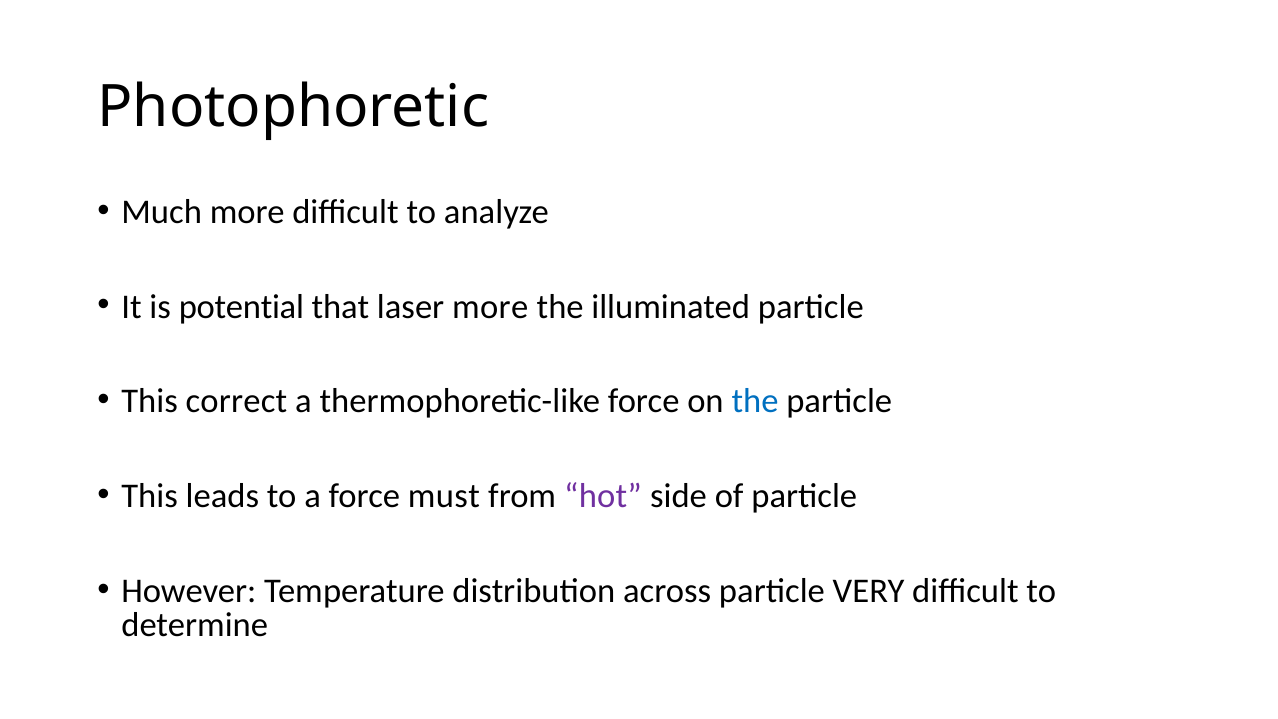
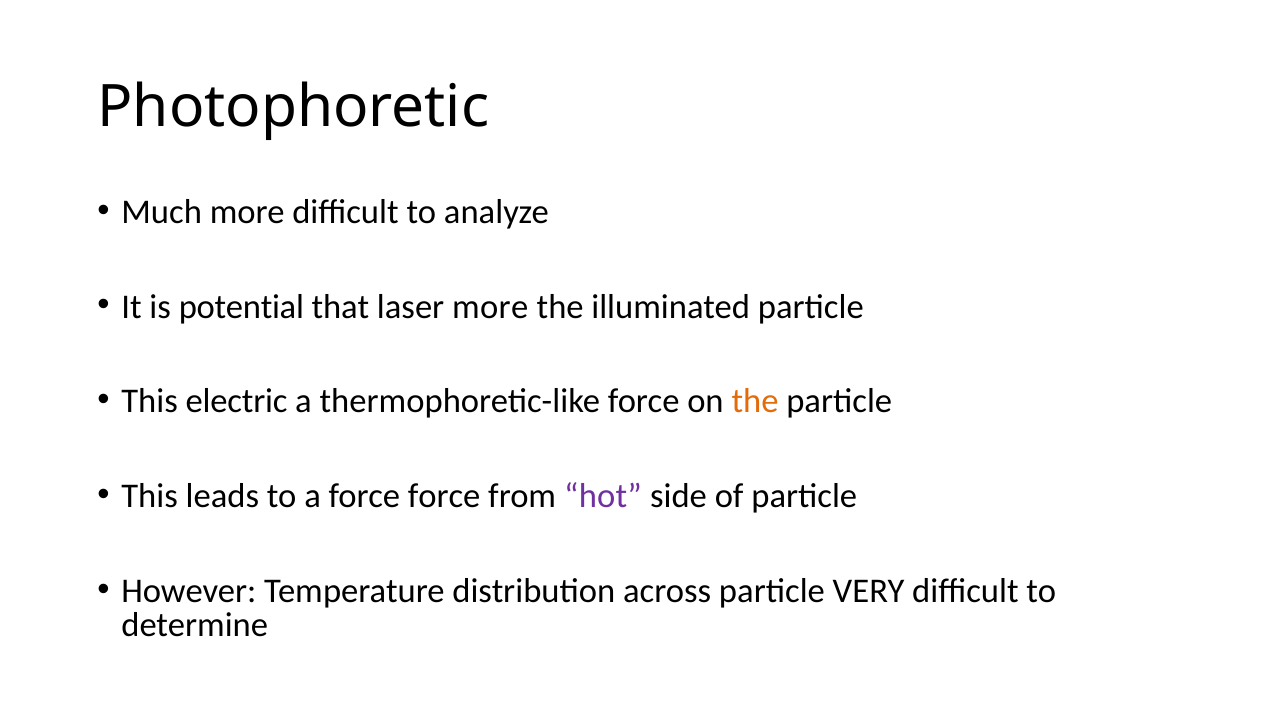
correct: correct -> electric (237, 401)
the colour: blue -> orange (755, 401)
force must: must -> force (444, 496)
